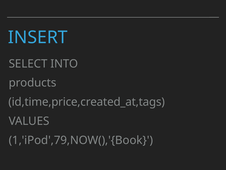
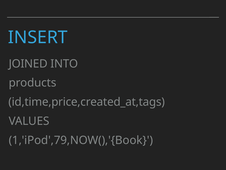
SELECT: SELECT -> JOINED (28, 64)
